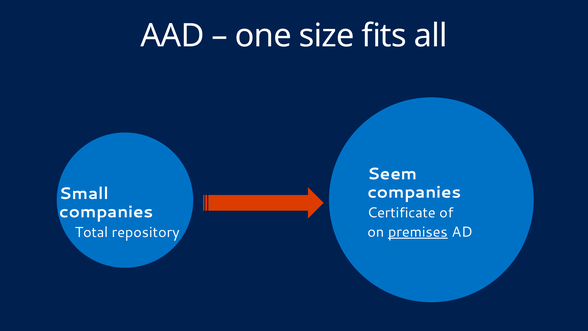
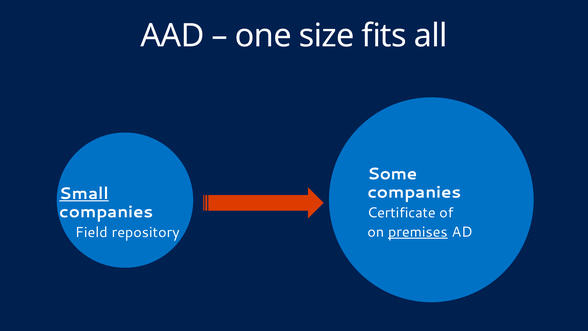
Seem: Seem -> Some (392, 174)
Small underline: none -> present (84, 194)
Total: Total -> Field (91, 232)
